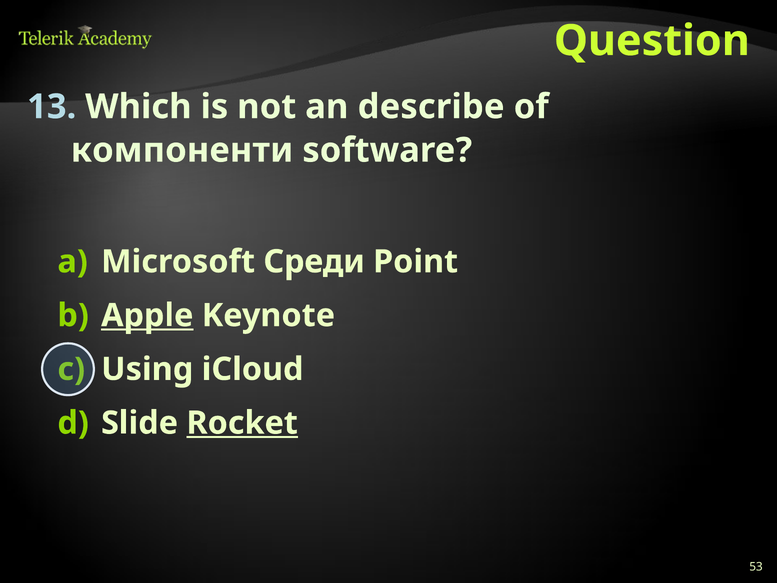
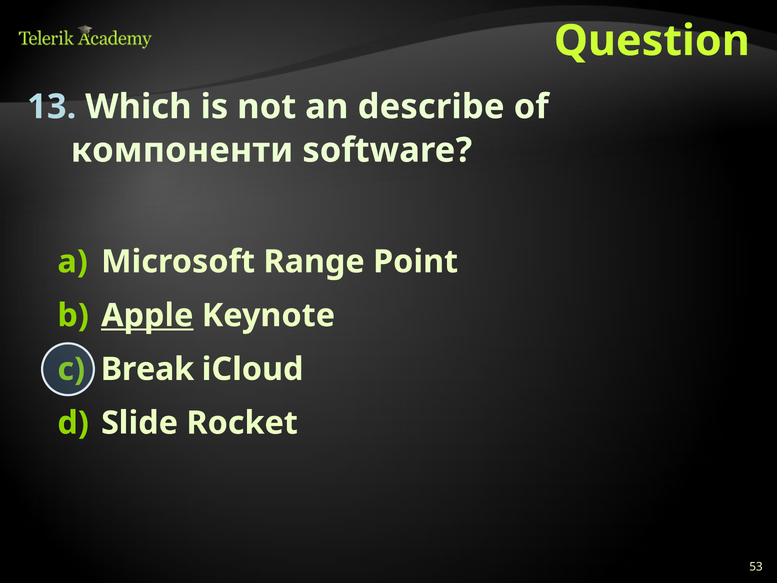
Среди: Среди -> Range (314, 262)
Using: Using -> Break (147, 369)
Rocket underline: present -> none (242, 423)
